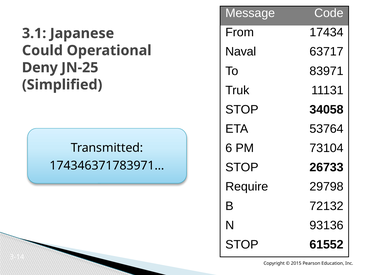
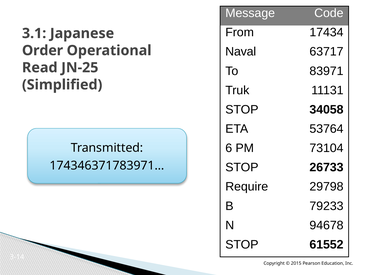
Could: Could -> Order (43, 51)
Deny: Deny -> Read (40, 68)
72132: 72132 -> 79233 (326, 206)
93136: 93136 -> 94678 (326, 225)
